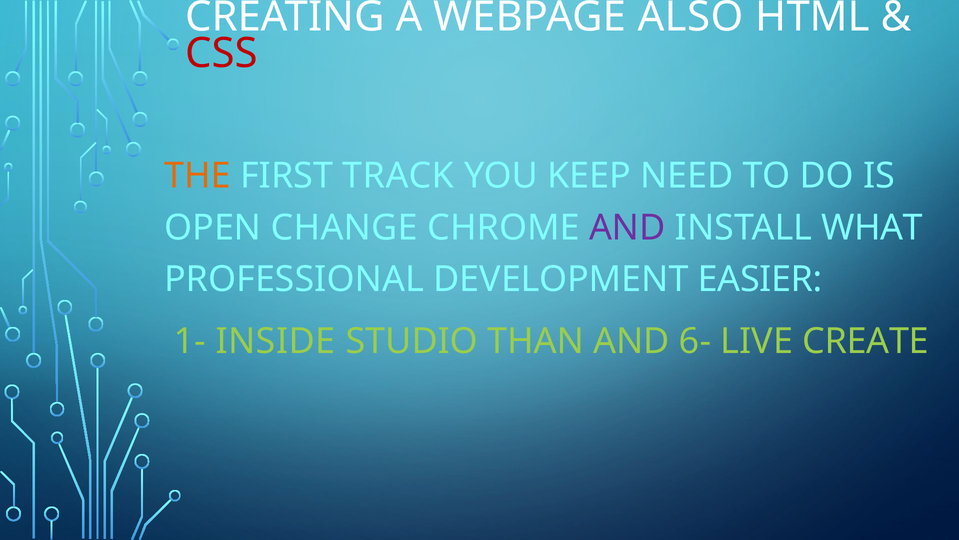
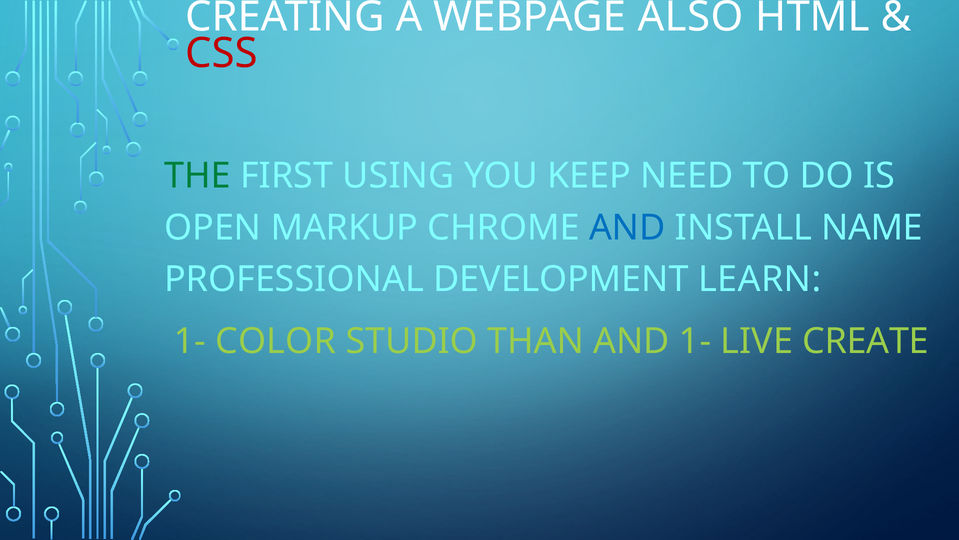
THE colour: orange -> green (198, 176)
TRACK: TRACK -> USING (398, 176)
CHANGE: CHANGE -> MARKUP (344, 228)
AND colour: purple -> blue (627, 228)
WHAT: WHAT -> NAME (872, 228)
EASIER: EASIER -> LEARN (760, 279)
INSIDE: INSIDE -> COLOR (276, 341)
AND 6-: 6- -> 1- (695, 341)
